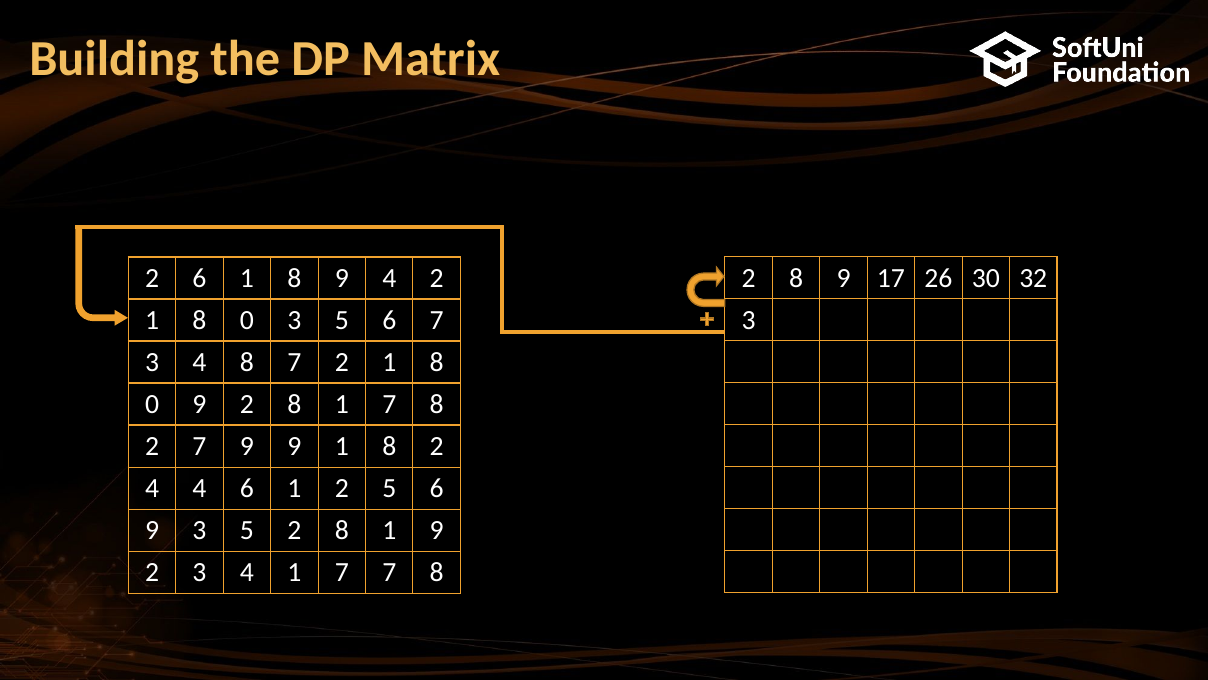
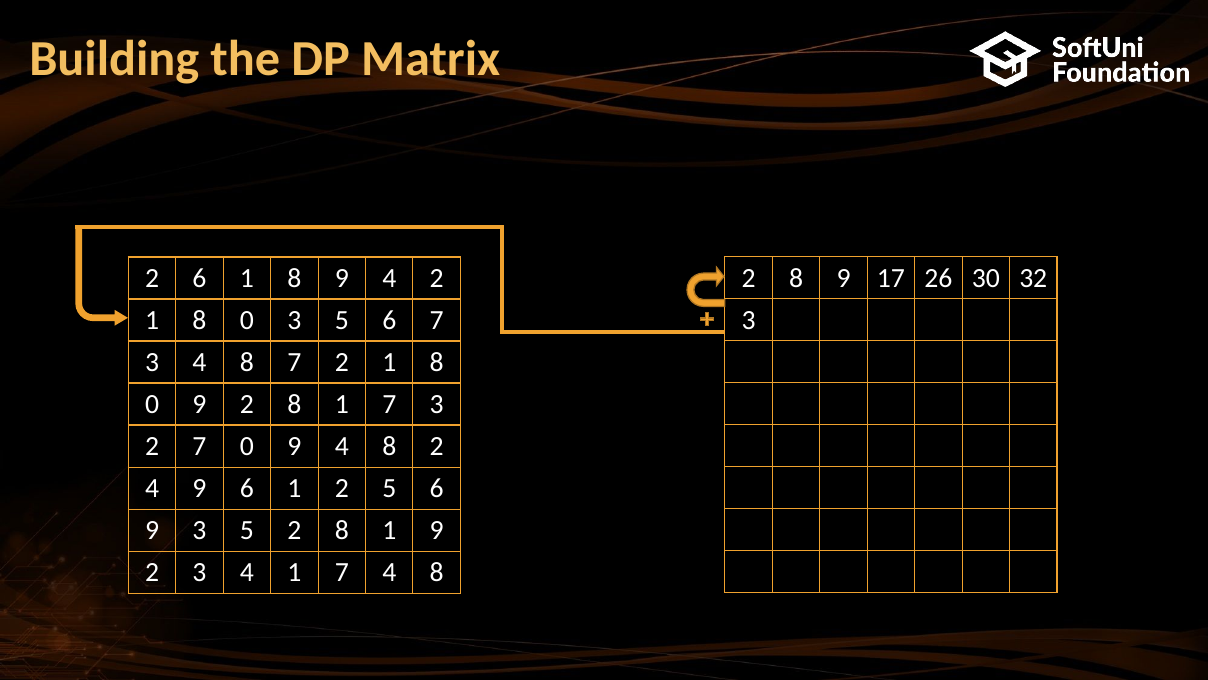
1 7 8: 8 -> 3 (437, 404)
7 9: 9 -> 0 (247, 446)
1: 1 -> 4 (342, 446)
4 4: 4 -> 9 (199, 488)
7 7: 7 -> 4 (389, 572)
